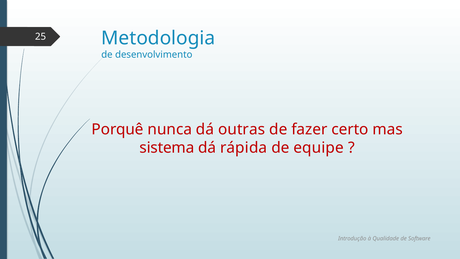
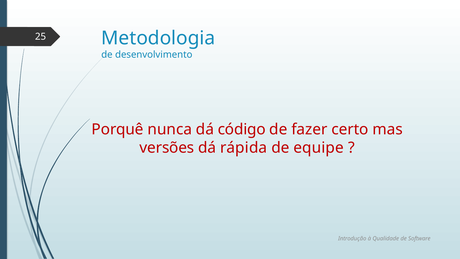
outras: outras -> código (242, 129)
sistema: sistema -> versões (167, 148)
